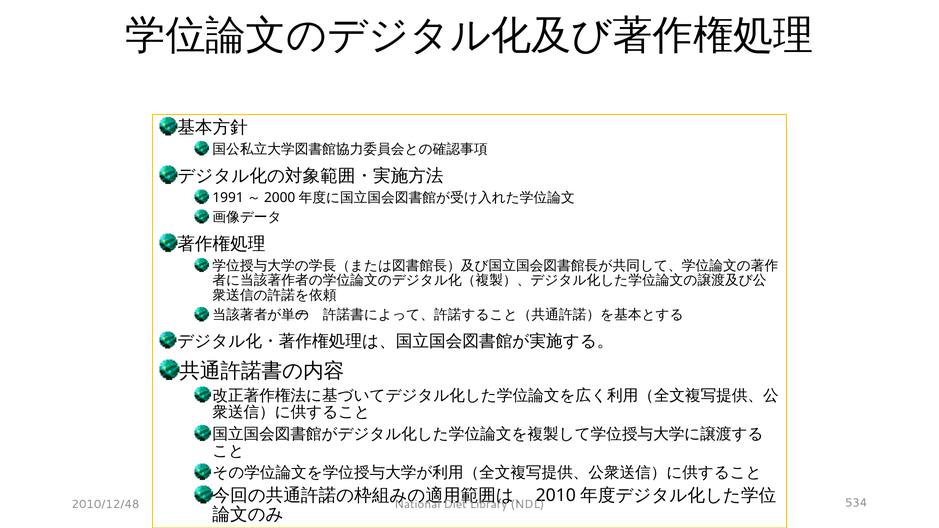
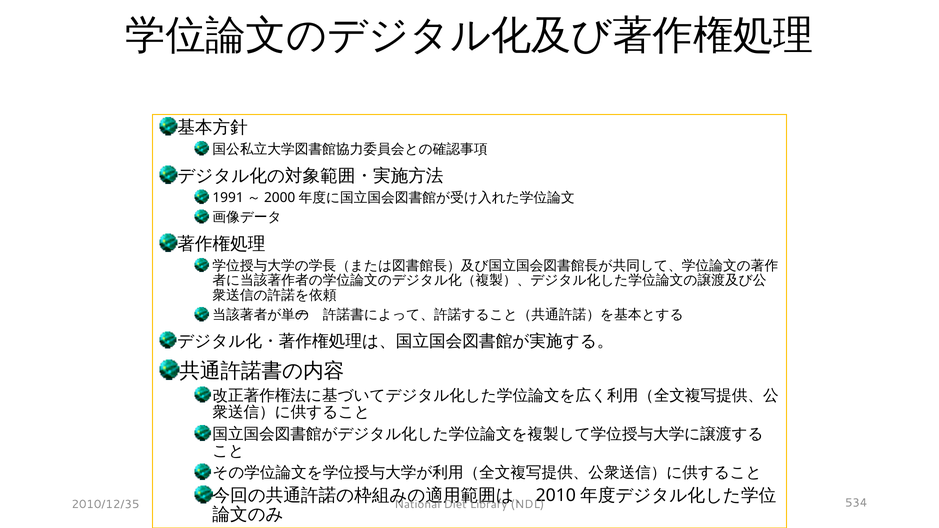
2010/12/48: 2010/12/48 -> 2010/12/35 (105, 504)
